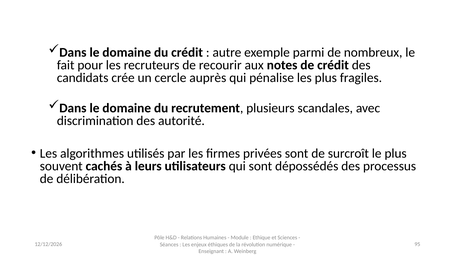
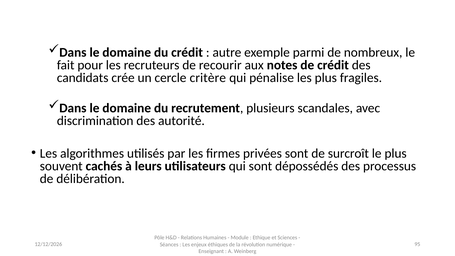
auprès: auprès -> critère (208, 78)
